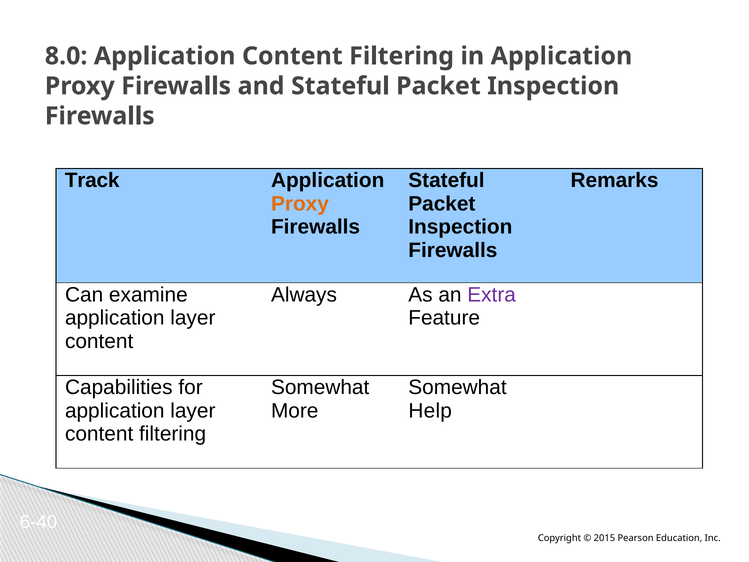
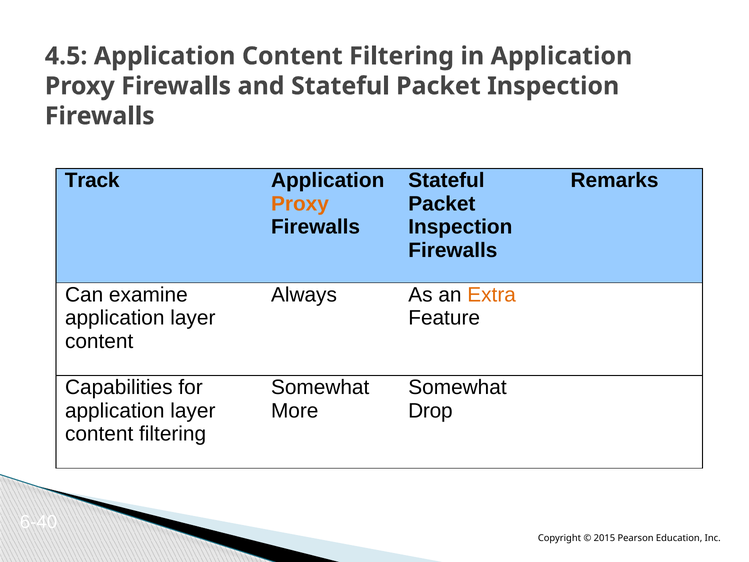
8.0: 8.0 -> 4.5 (66, 56)
Extra colour: purple -> orange (492, 295)
Help: Help -> Drop (430, 411)
